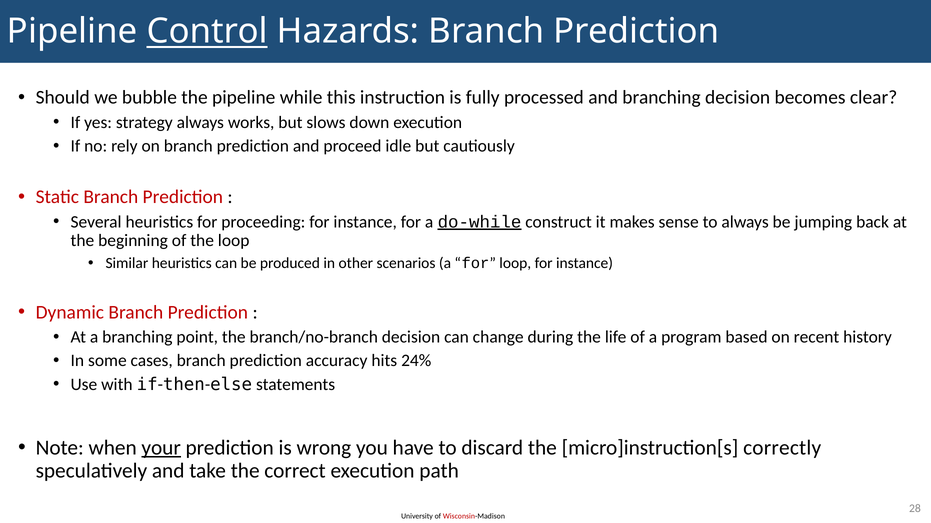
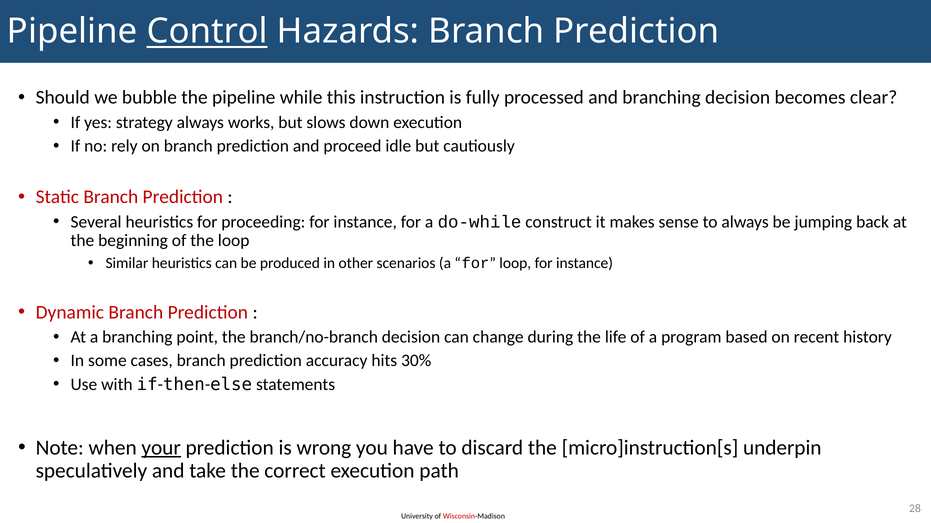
do-while underline: present -> none (480, 222)
24%: 24% -> 30% (416, 361)
correctly: correctly -> underpin (782, 448)
